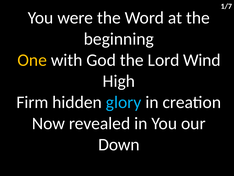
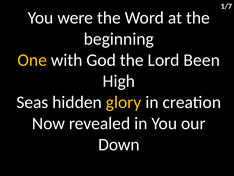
Wind: Wind -> Been (202, 60)
Firm: Firm -> Seas (32, 102)
glory colour: light blue -> yellow (124, 102)
